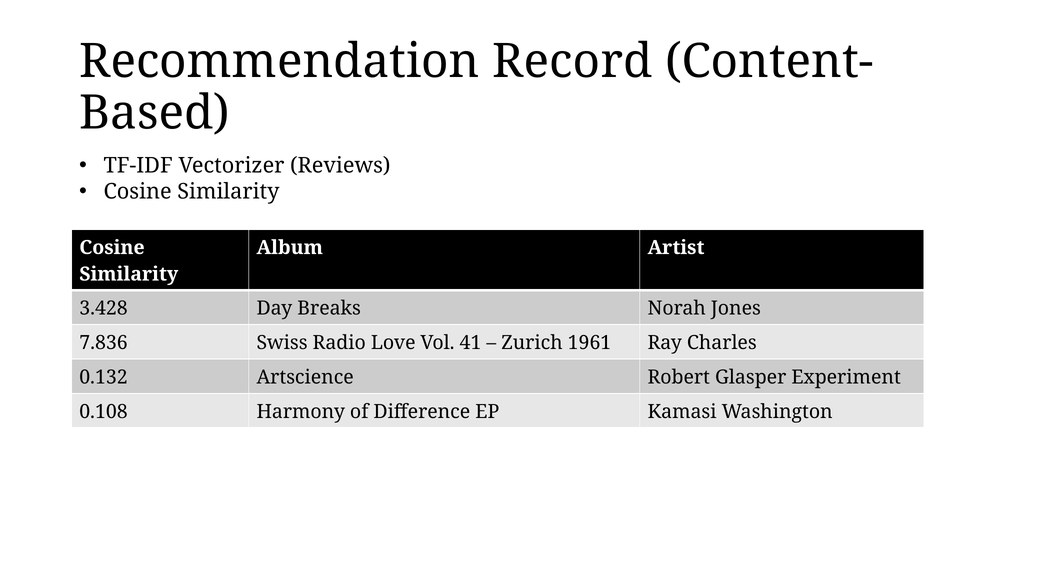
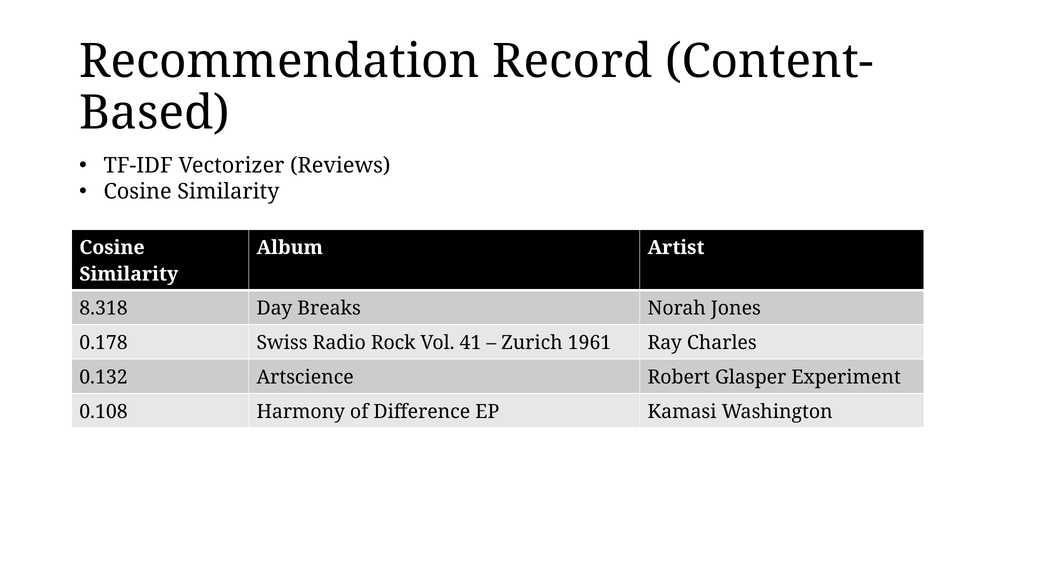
3.428: 3.428 -> 8.318 (104, 308)
7.836: 7.836 -> 0.178 (104, 343)
Love: Love -> Rock (393, 343)
